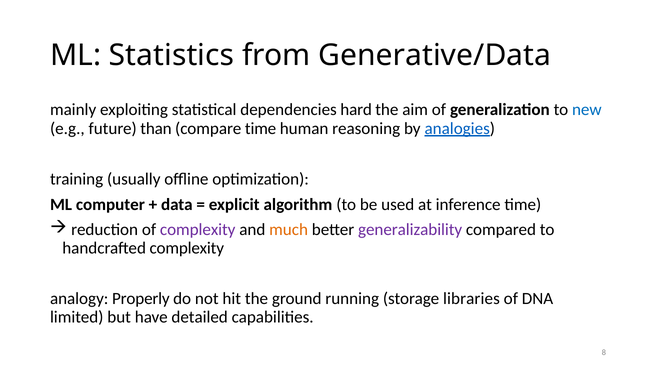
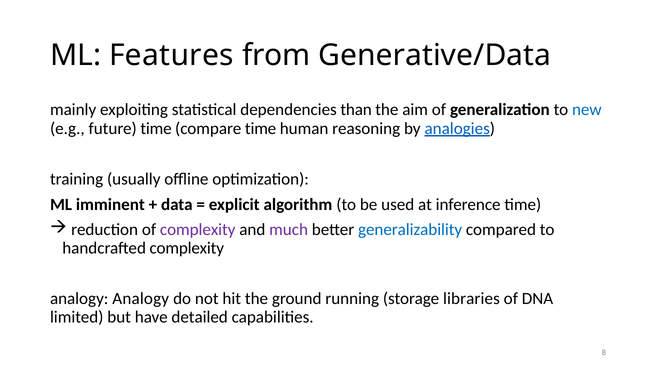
Statistics: Statistics -> Features (171, 55)
hard: hard -> than (356, 110)
future than: than -> time (156, 128)
computer: computer -> imminent (110, 204)
much colour: orange -> purple (289, 230)
generalizability colour: purple -> blue (410, 230)
analogy Properly: Properly -> Analogy (141, 299)
